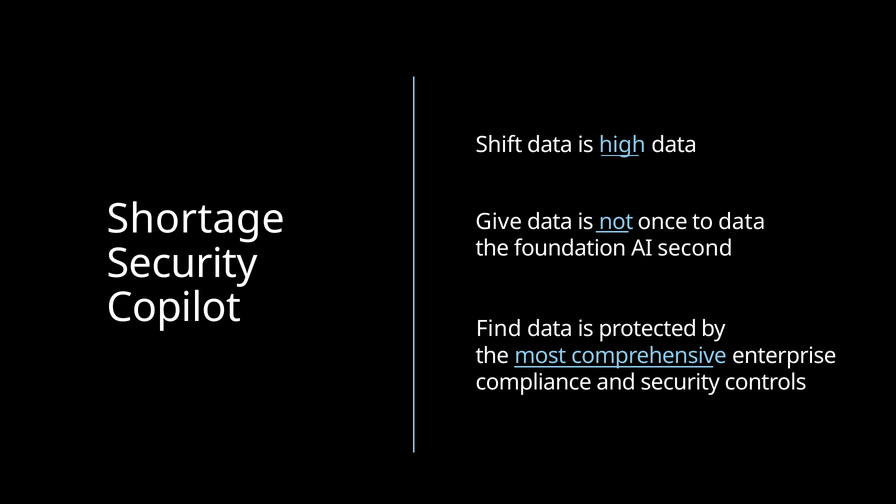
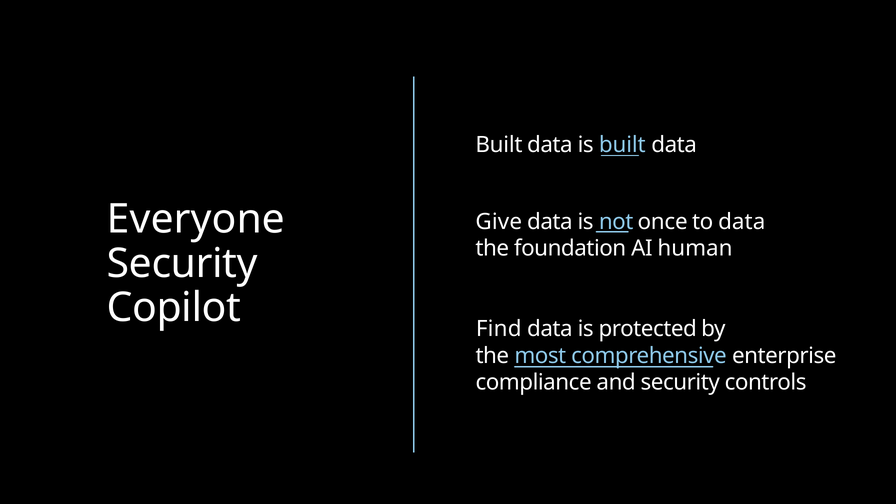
Shift: Shift -> Built (499, 145)
is high: high -> built (622, 145)
Shortage: Shortage -> Everyone (196, 219)
second: second -> human (695, 249)
